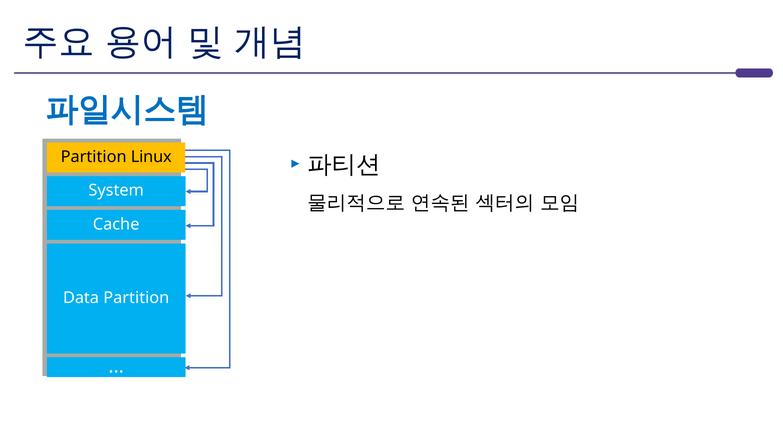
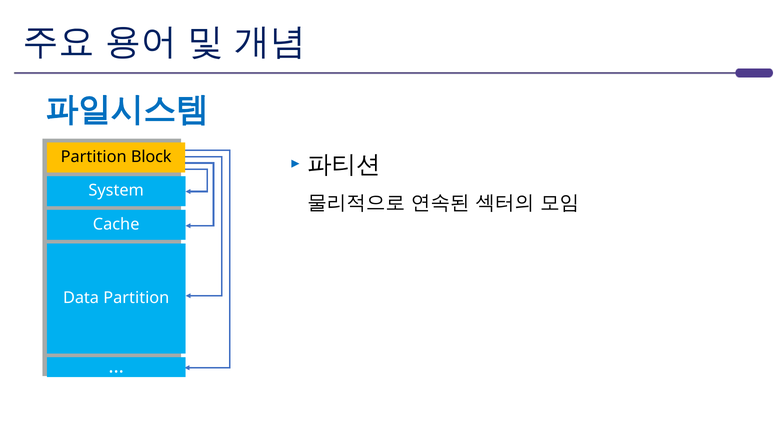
Linux: Linux -> Block (151, 157)
